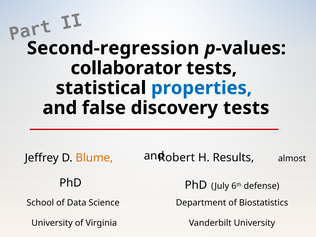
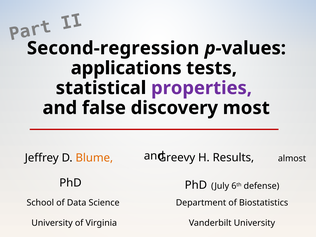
collaborator: collaborator -> applications (126, 68)
properties colour: blue -> purple (202, 88)
discovery tests: tests -> most (246, 108)
Robert: Robert -> Greevy (177, 158)
